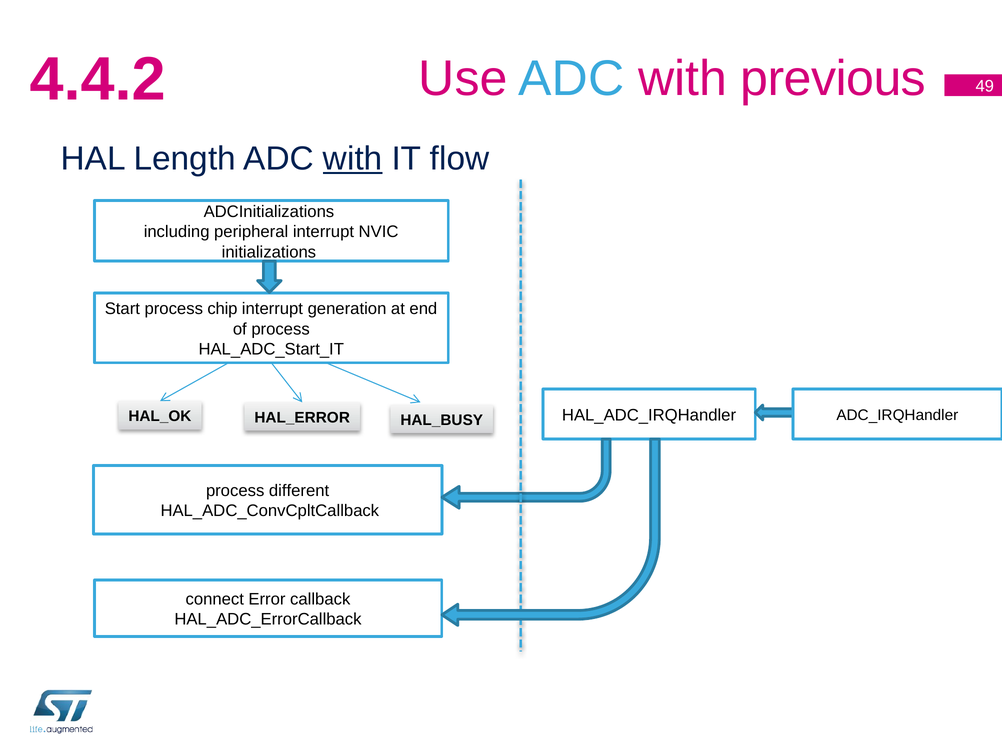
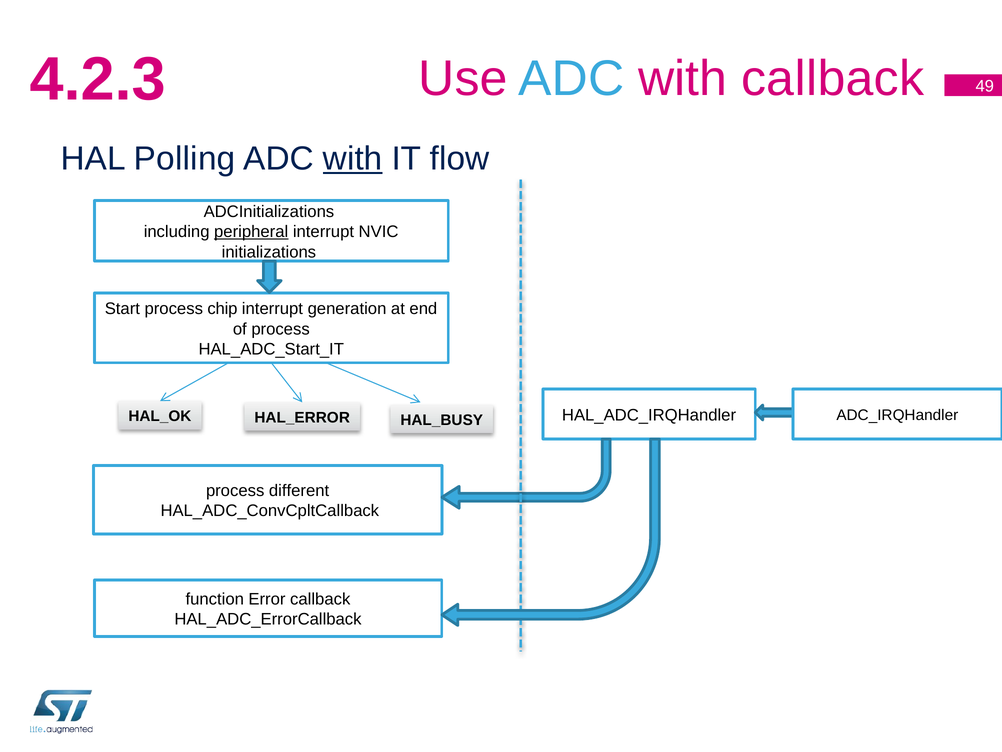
4.4.2: 4.4.2 -> 4.2.3 (98, 80)
with previous: previous -> callback (833, 79)
Length: Length -> Polling (185, 159)
peripheral underline: none -> present (251, 232)
connect: connect -> function (215, 599)
